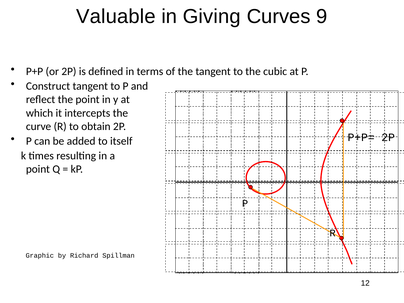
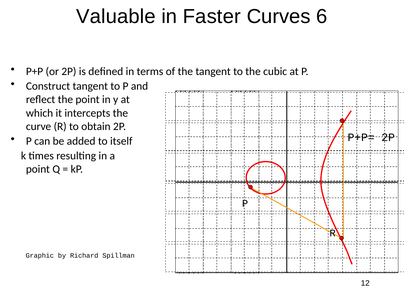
Giving: Giving -> Faster (212, 17)
9: 9 -> 6 (322, 17)
